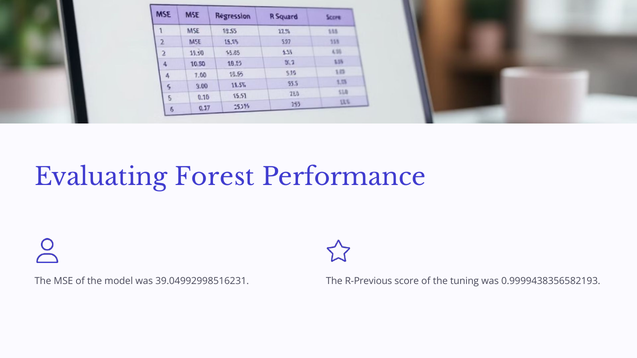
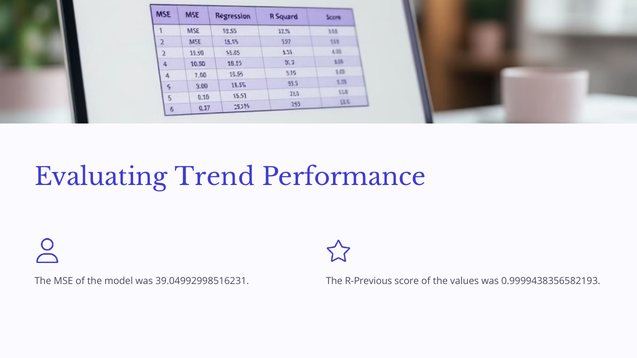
Forest: Forest -> Trend (215, 177)
tuning: tuning -> values (465, 281)
